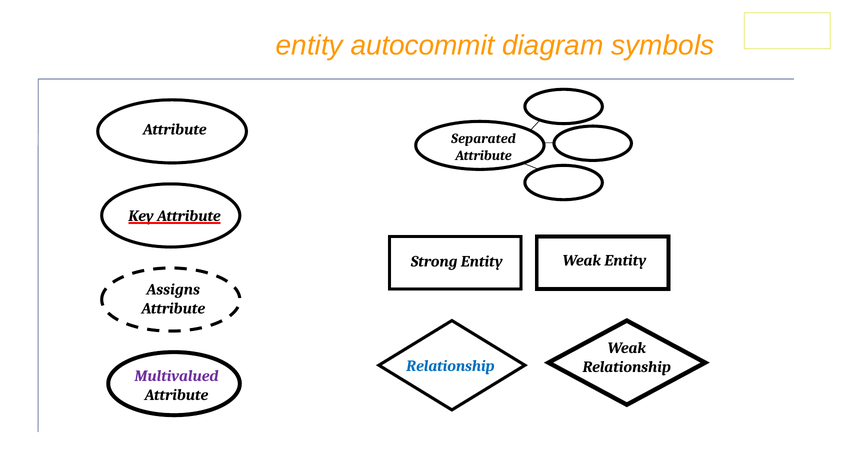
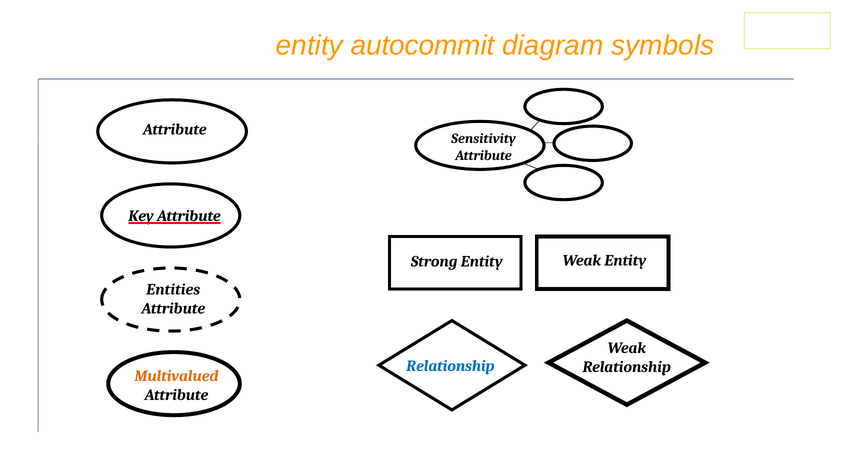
Separated: Separated -> Sensitivity (484, 139)
Assigns: Assigns -> Entities (173, 290)
Multivalued colour: purple -> orange (176, 377)
